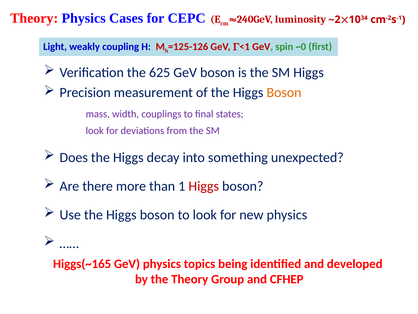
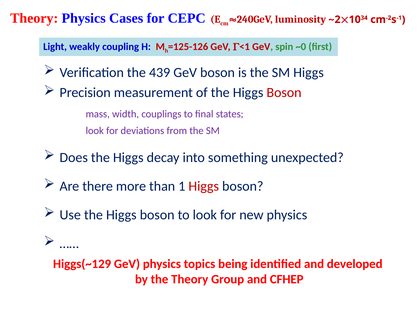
625: 625 -> 439 (160, 72)
Boson colour: orange -> red (284, 93)
Higgs(~165: Higgs(~165 -> Higgs(~129 (82, 264)
